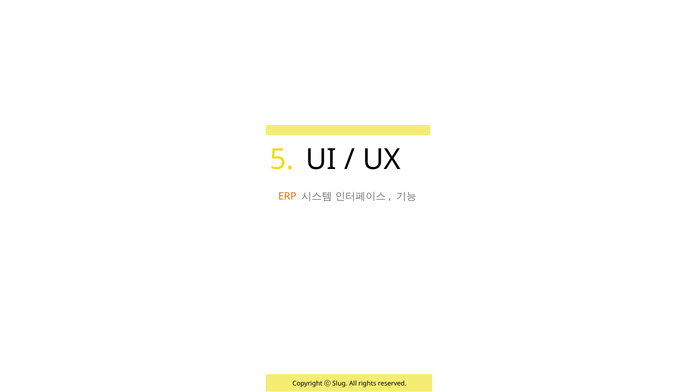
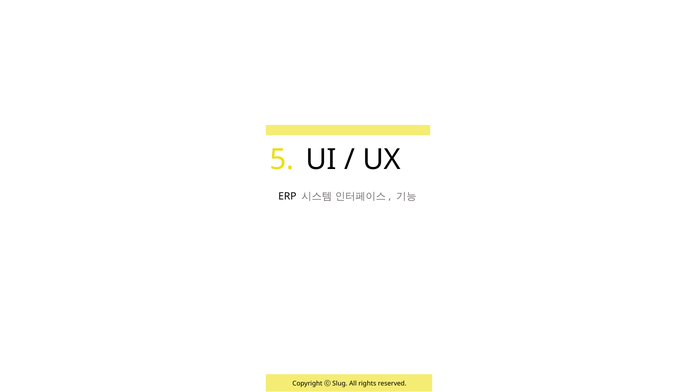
ERP colour: orange -> black (287, 196)
